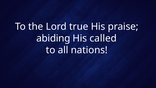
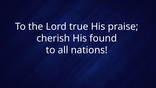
abiding: abiding -> cherish (53, 38)
called: called -> found (103, 38)
